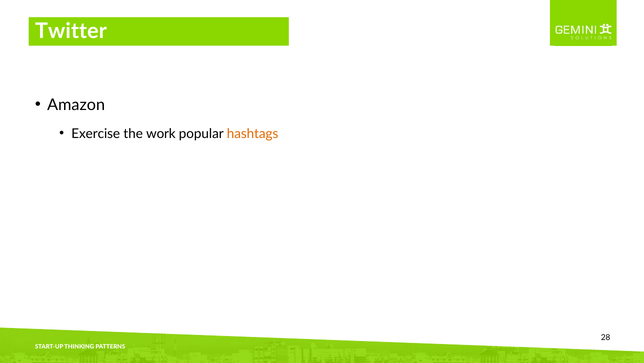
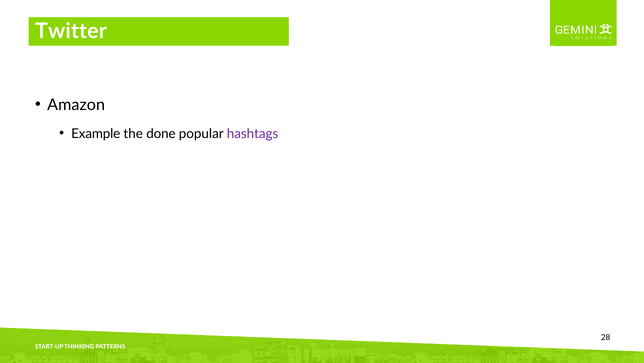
Exercise: Exercise -> Example (96, 134)
work: work -> done (161, 134)
hashtags colour: orange -> purple (253, 134)
